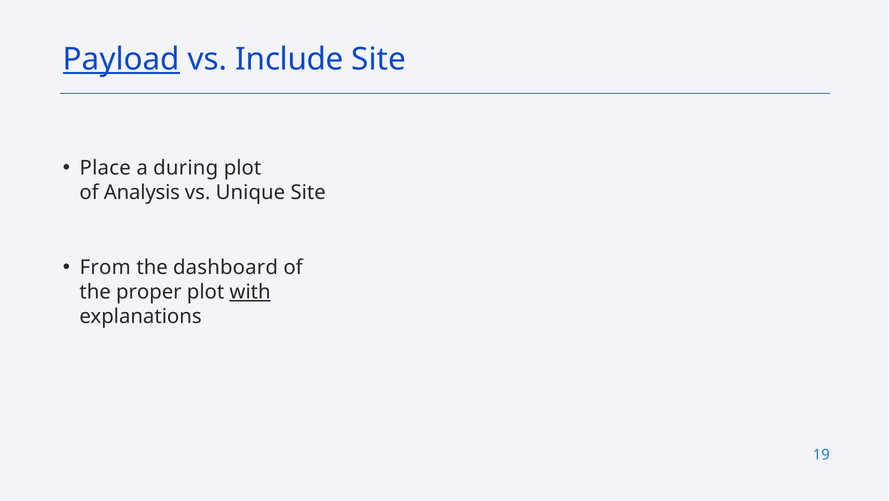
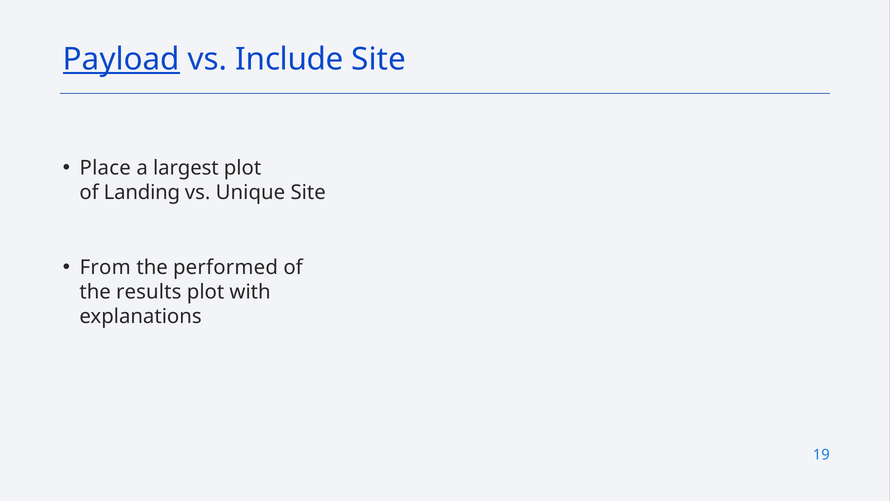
during: during -> largest (186, 168)
Analysis: Analysis -> Landing (142, 192)
dashboard: dashboard -> performed (225, 267)
proper: proper -> results (149, 292)
with underline: present -> none (250, 292)
